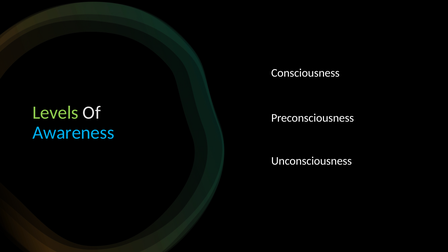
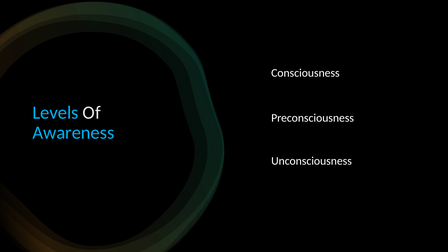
Levels colour: light green -> light blue (55, 113)
